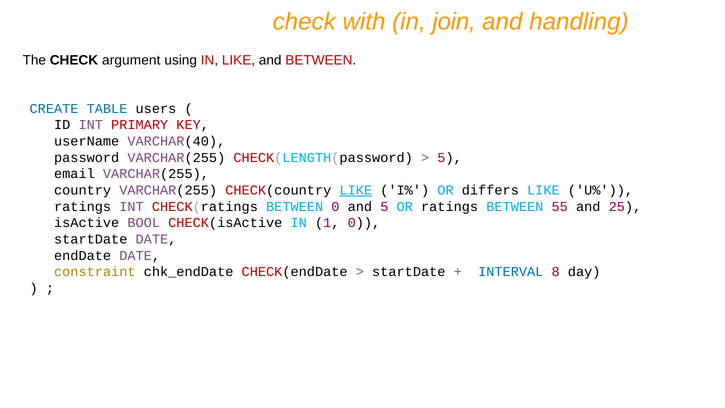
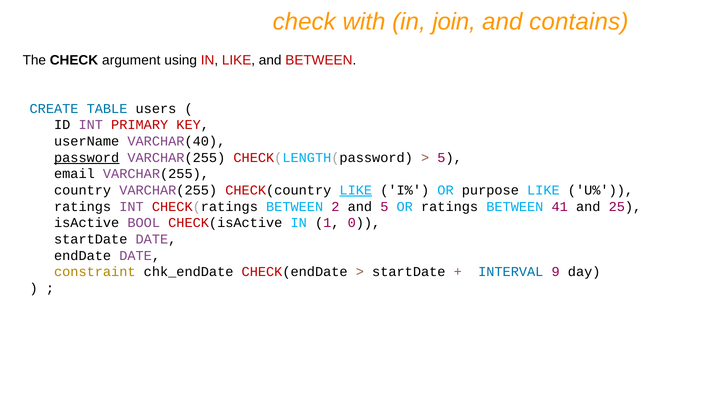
handling: handling -> contains (579, 22)
password underline: none -> present (87, 158)
differs: differs -> purpose (490, 190)
BETWEEN 0: 0 -> 2 (335, 206)
55: 55 -> 41 (560, 206)
8: 8 -> 9 (556, 272)
